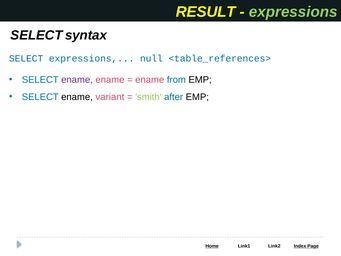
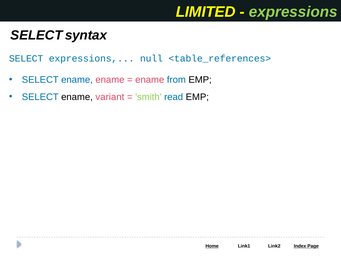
RESULT: RESULT -> LIMITED (206, 12)
ename colour: purple -> blue (77, 80)
after: after -> read (174, 97)
